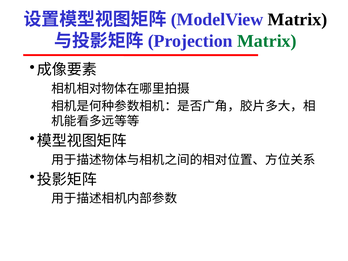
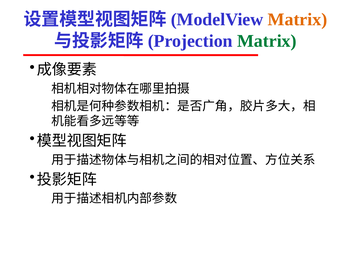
Matrix colour: black -> orange (297, 20)
